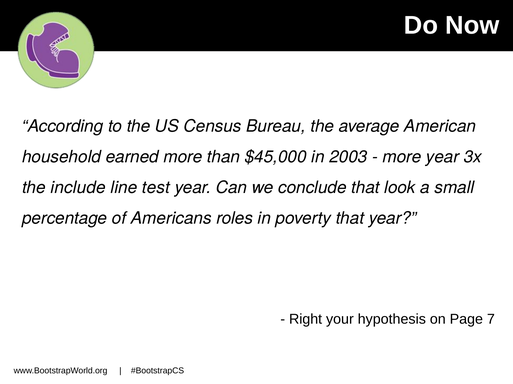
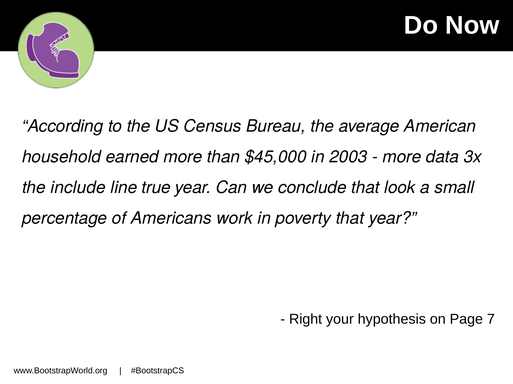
more year: year -> data (442, 157)
test: test -> true (156, 188)
roles: roles -> work (235, 219)
